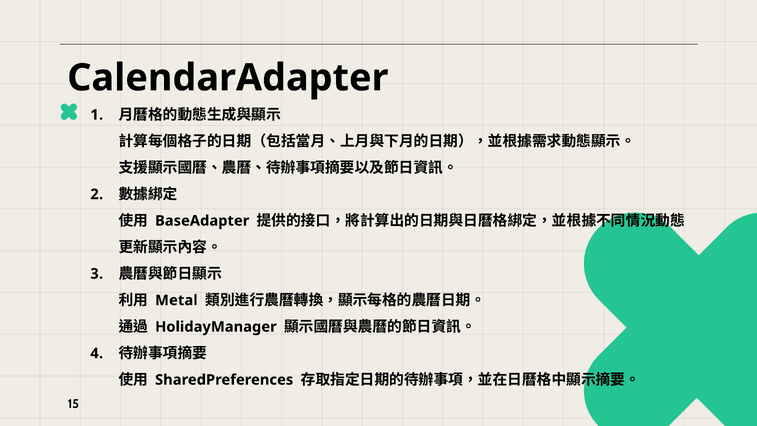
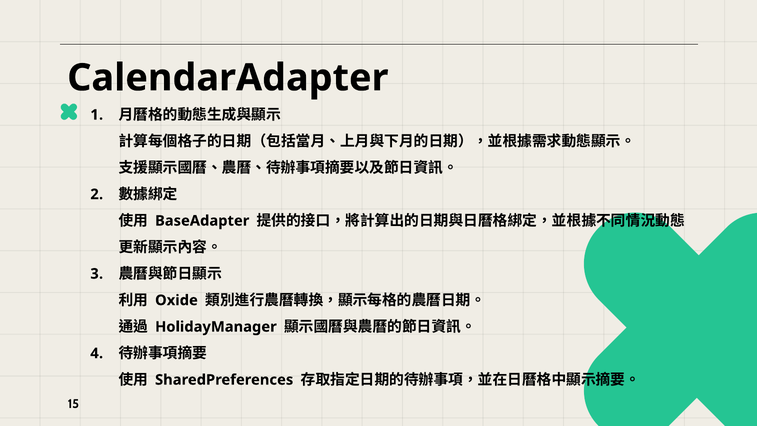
Metal: Metal -> Oxide (176, 300)
